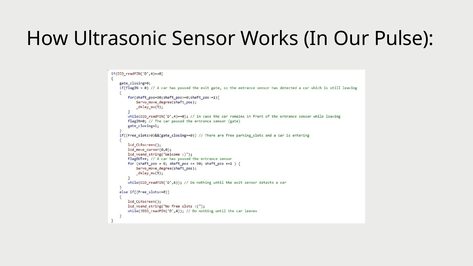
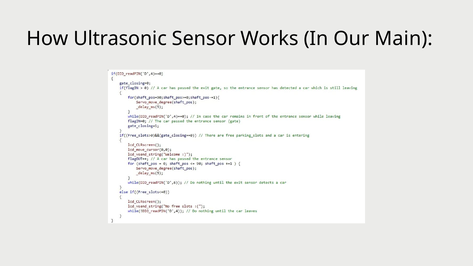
Pulse: Pulse -> Main (404, 39)
